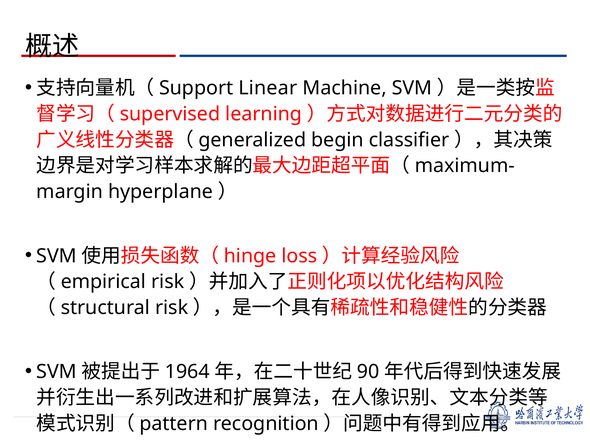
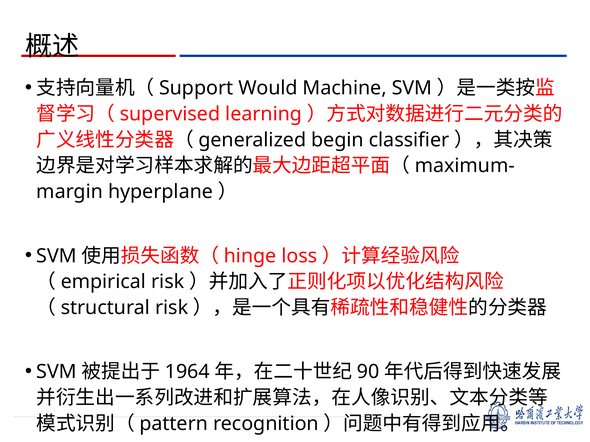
Linear: Linear -> Would (268, 88)
